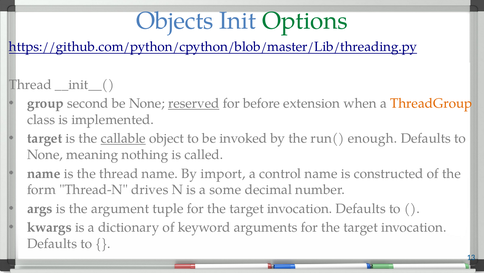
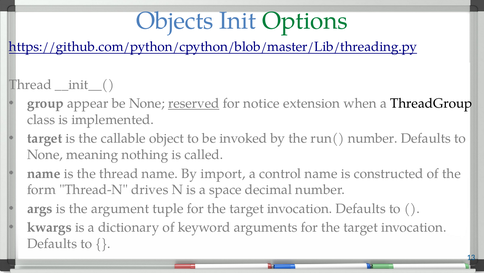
second: second -> appear (88, 103)
before: before -> notice (261, 103)
ThreadGroup colour: orange -> black (431, 103)
callable underline: present -> none (123, 138)
run( enough: enough -> number (373, 138)
some: some -> space (226, 189)
